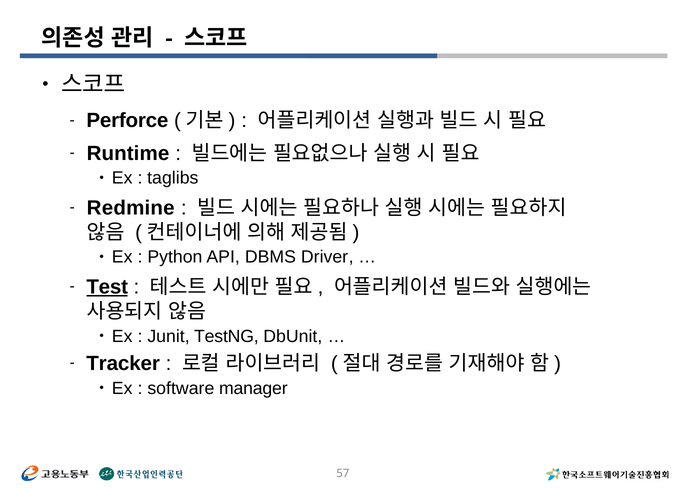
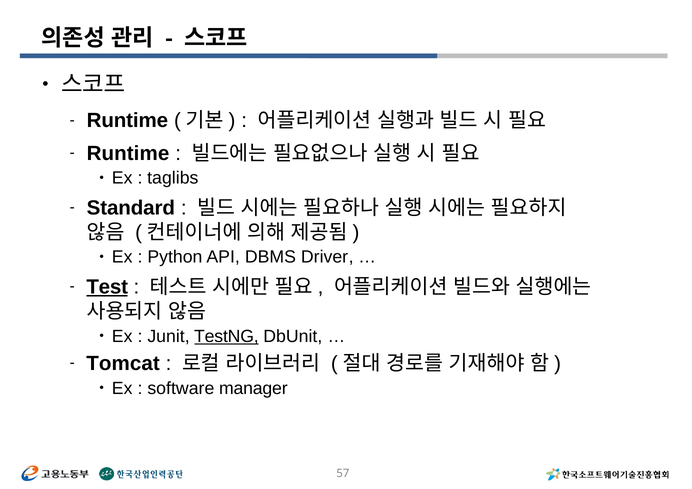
Perforce: Perforce -> Runtime (127, 121)
Redmine: Redmine -> Standard (131, 208)
TestNG underline: none -> present (226, 336)
Tracker: Tracker -> Tomcat (123, 364)
